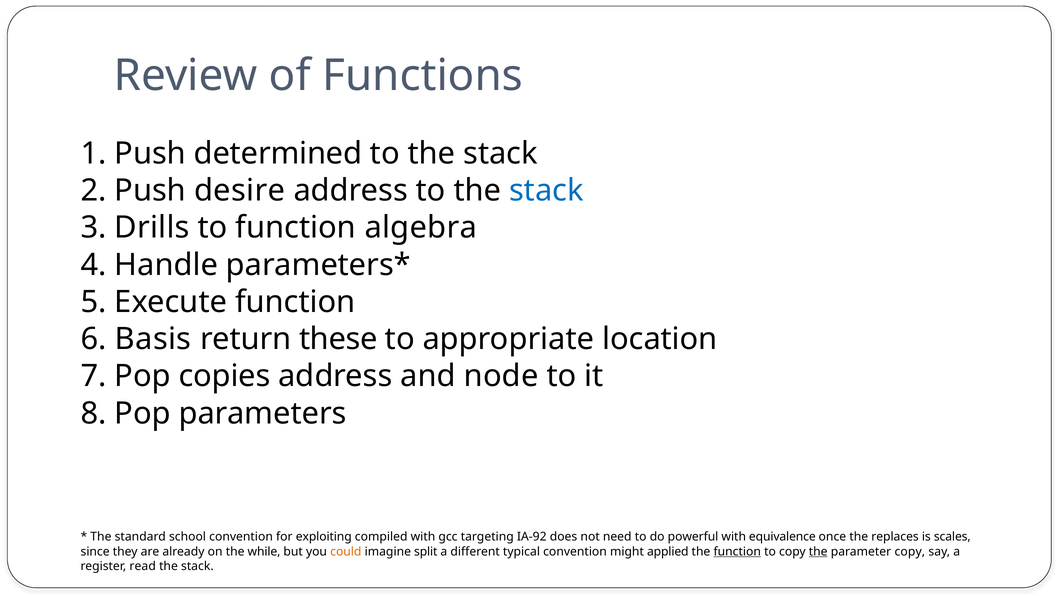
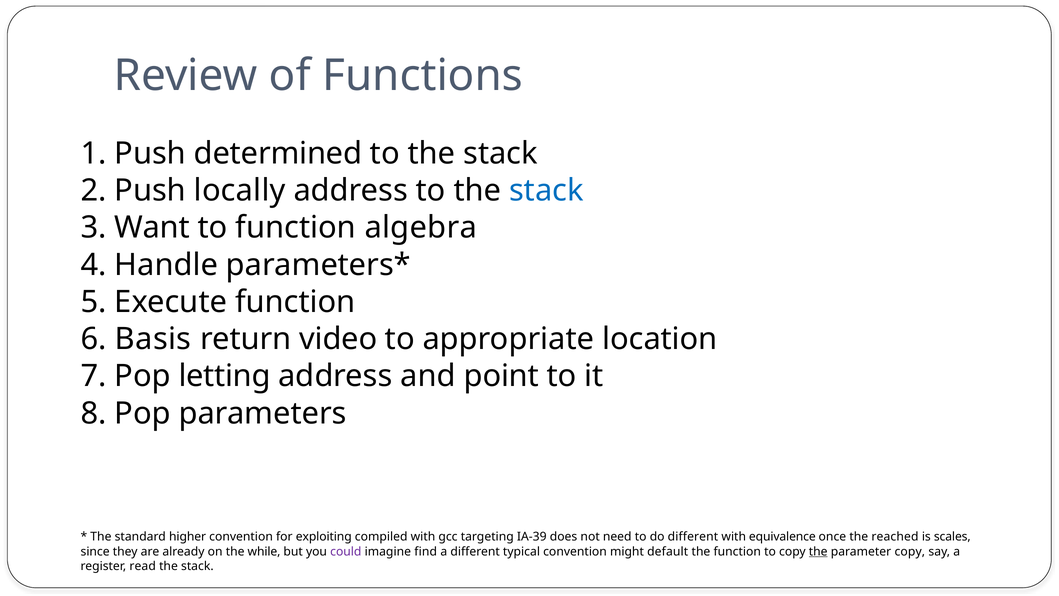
desire: desire -> locally (240, 191)
Drills: Drills -> Want (152, 228)
these: these -> video (338, 339)
copies: copies -> letting (225, 376)
node: node -> point (501, 376)
school: school -> higher (188, 537)
IA-92: IA-92 -> IA-39 (532, 537)
do powerful: powerful -> different (693, 537)
replaces: replaces -> reached (895, 537)
could colour: orange -> purple (346, 551)
split: split -> find (426, 551)
applied: applied -> default (668, 551)
function underline: present -> none (737, 551)
